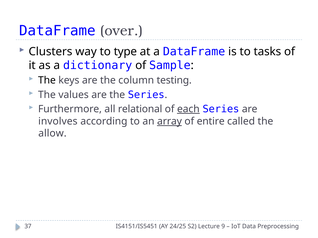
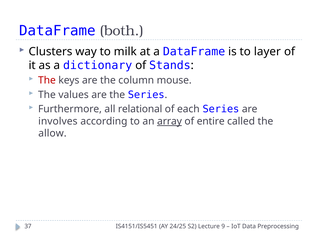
over: over -> both (122, 31)
type: type -> milk (125, 52)
tasks: tasks -> layer (267, 52)
Sample: Sample -> Stands (170, 65)
The colour: black -> red (47, 81)
testing: testing -> mouse (174, 81)
each underline: present -> none (188, 109)
